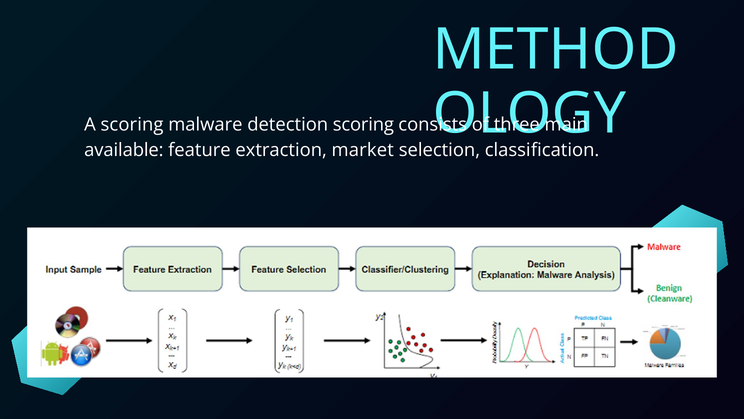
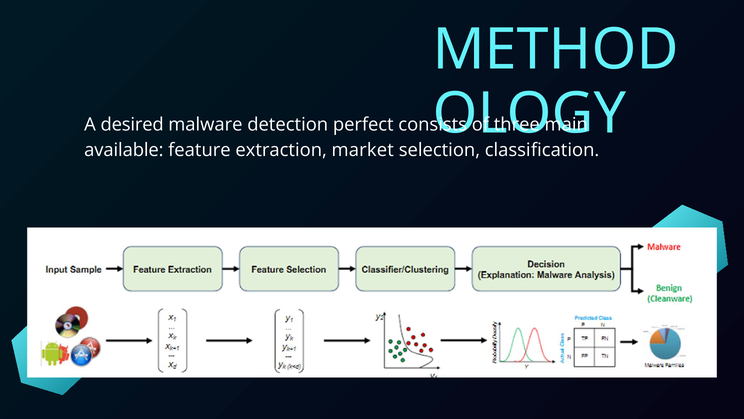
A scoring: scoring -> desired (132, 124)
detection scoring: scoring -> perfect (363, 124)
